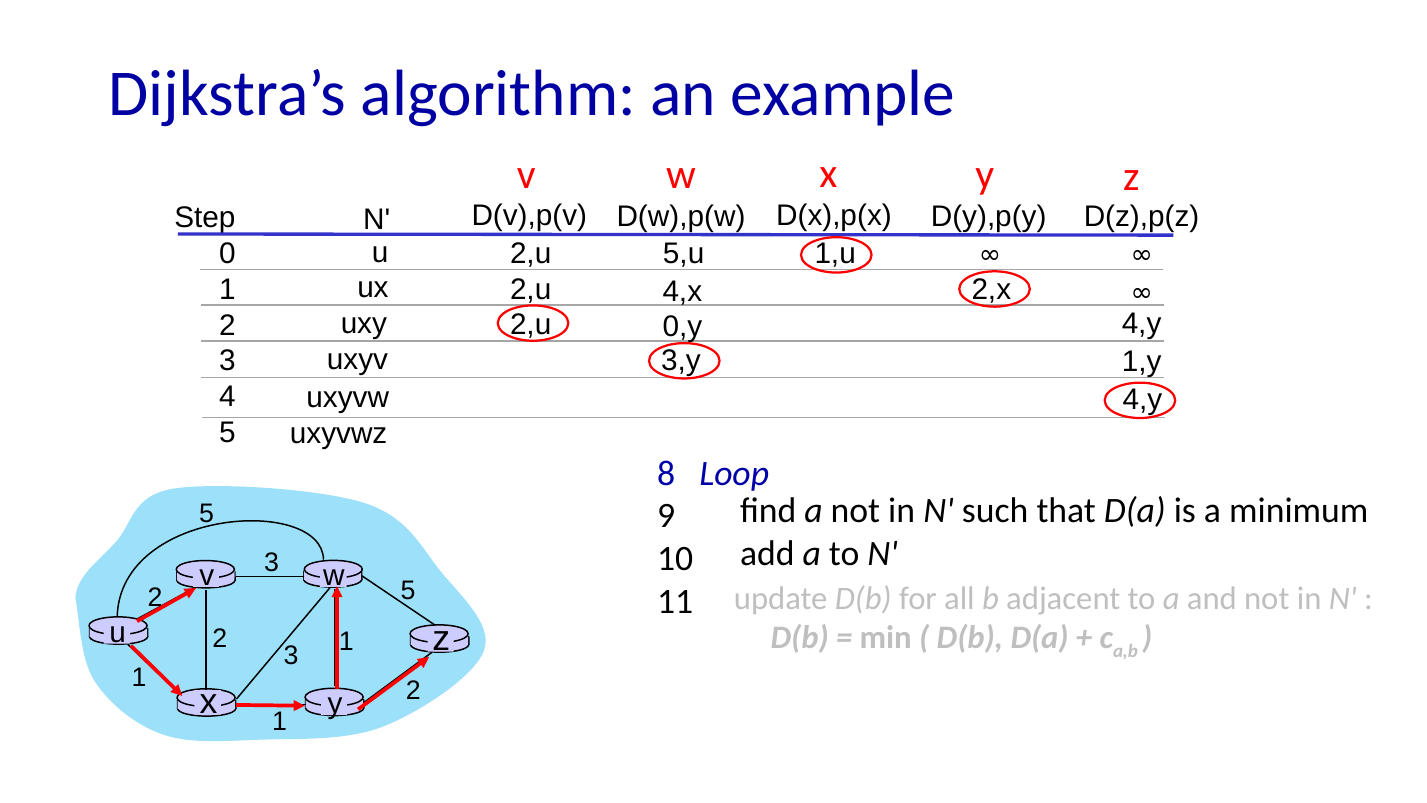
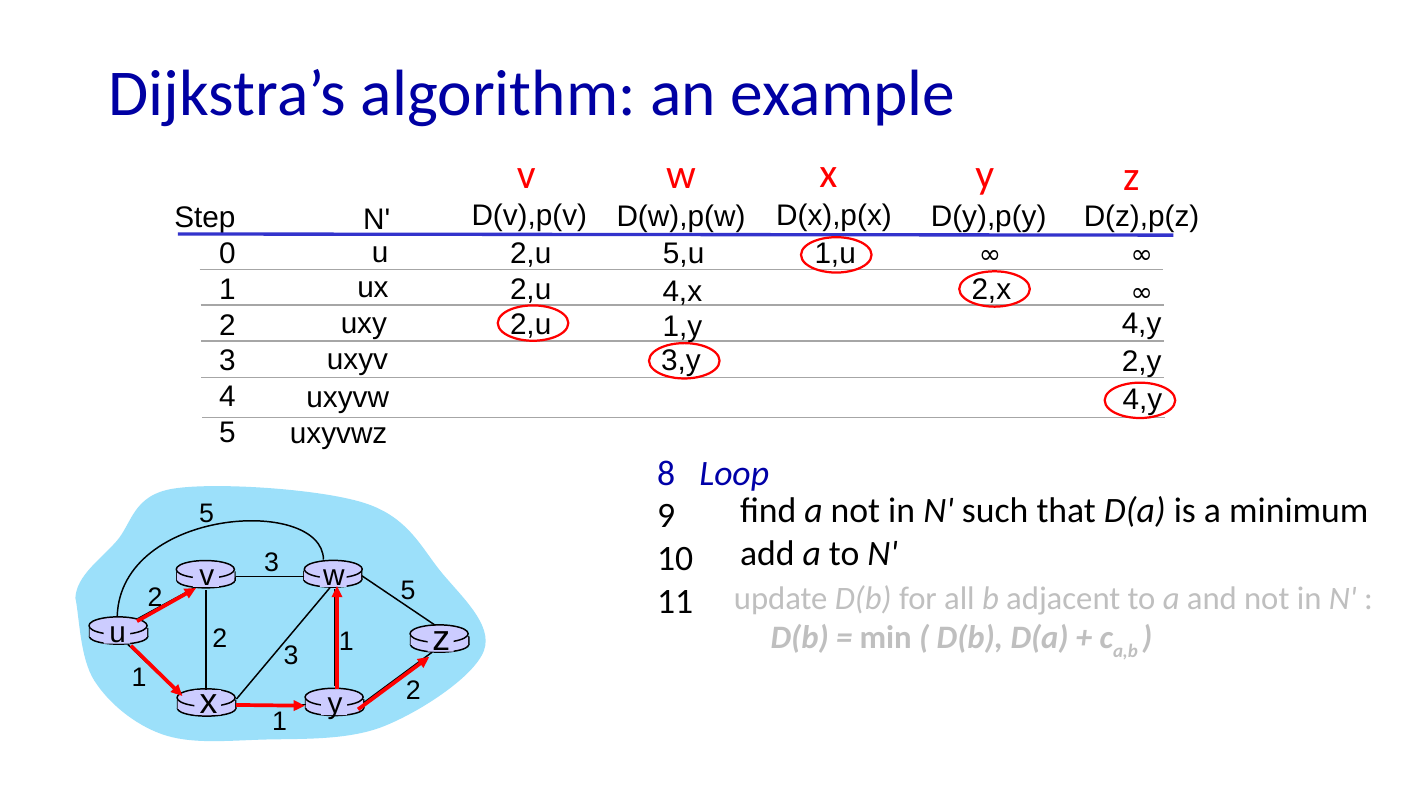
0,y: 0,y -> 1,y (682, 327)
1,y: 1,y -> 2,y (1142, 361)
